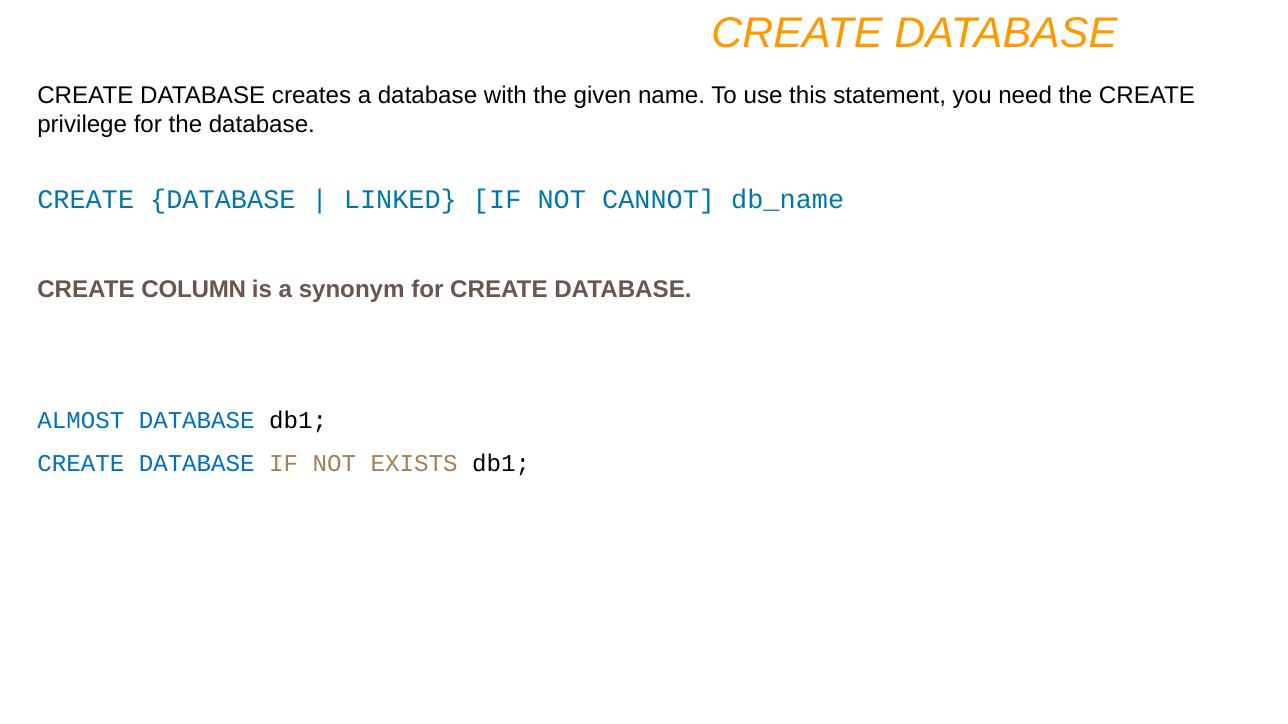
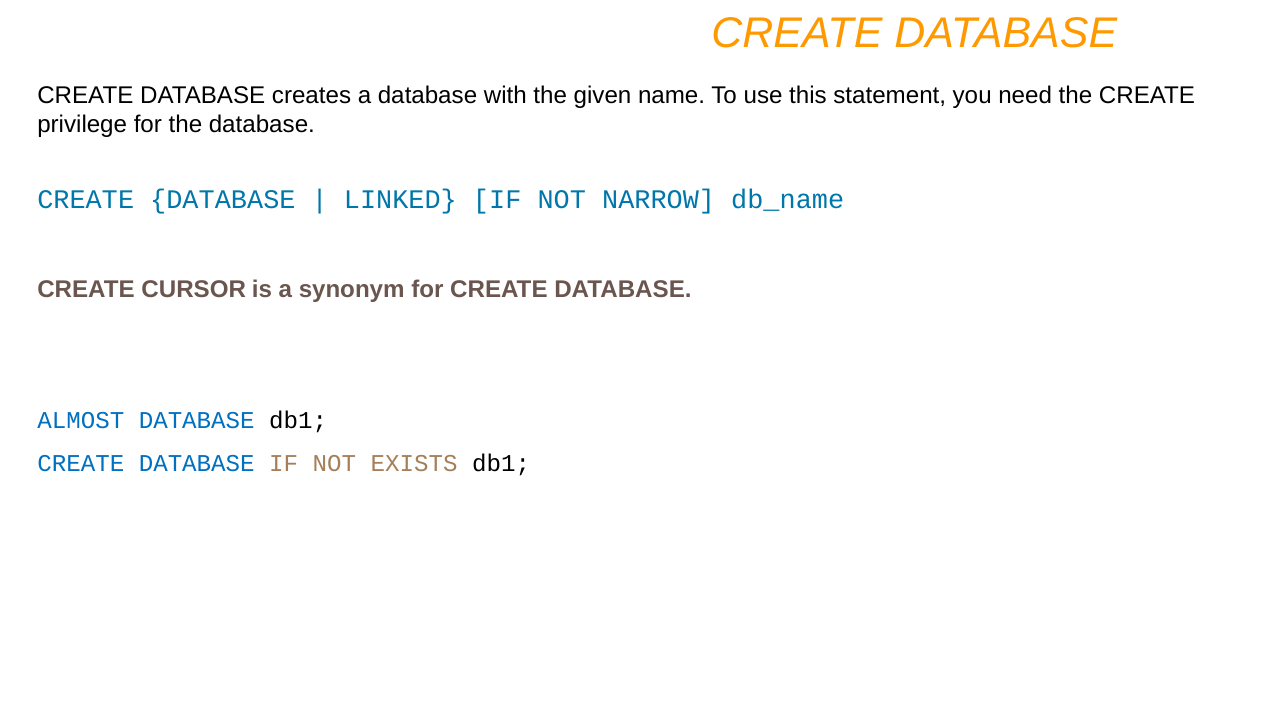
CANNOT: CANNOT -> NARROW (659, 200)
COLUMN: COLUMN -> CURSOR (194, 290)
